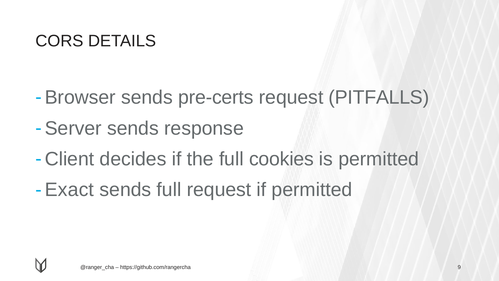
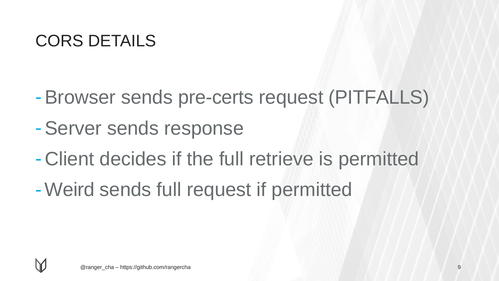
cookies: cookies -> retrieve (281, 159)
Exact: Exact -> Weird (70, 190)
